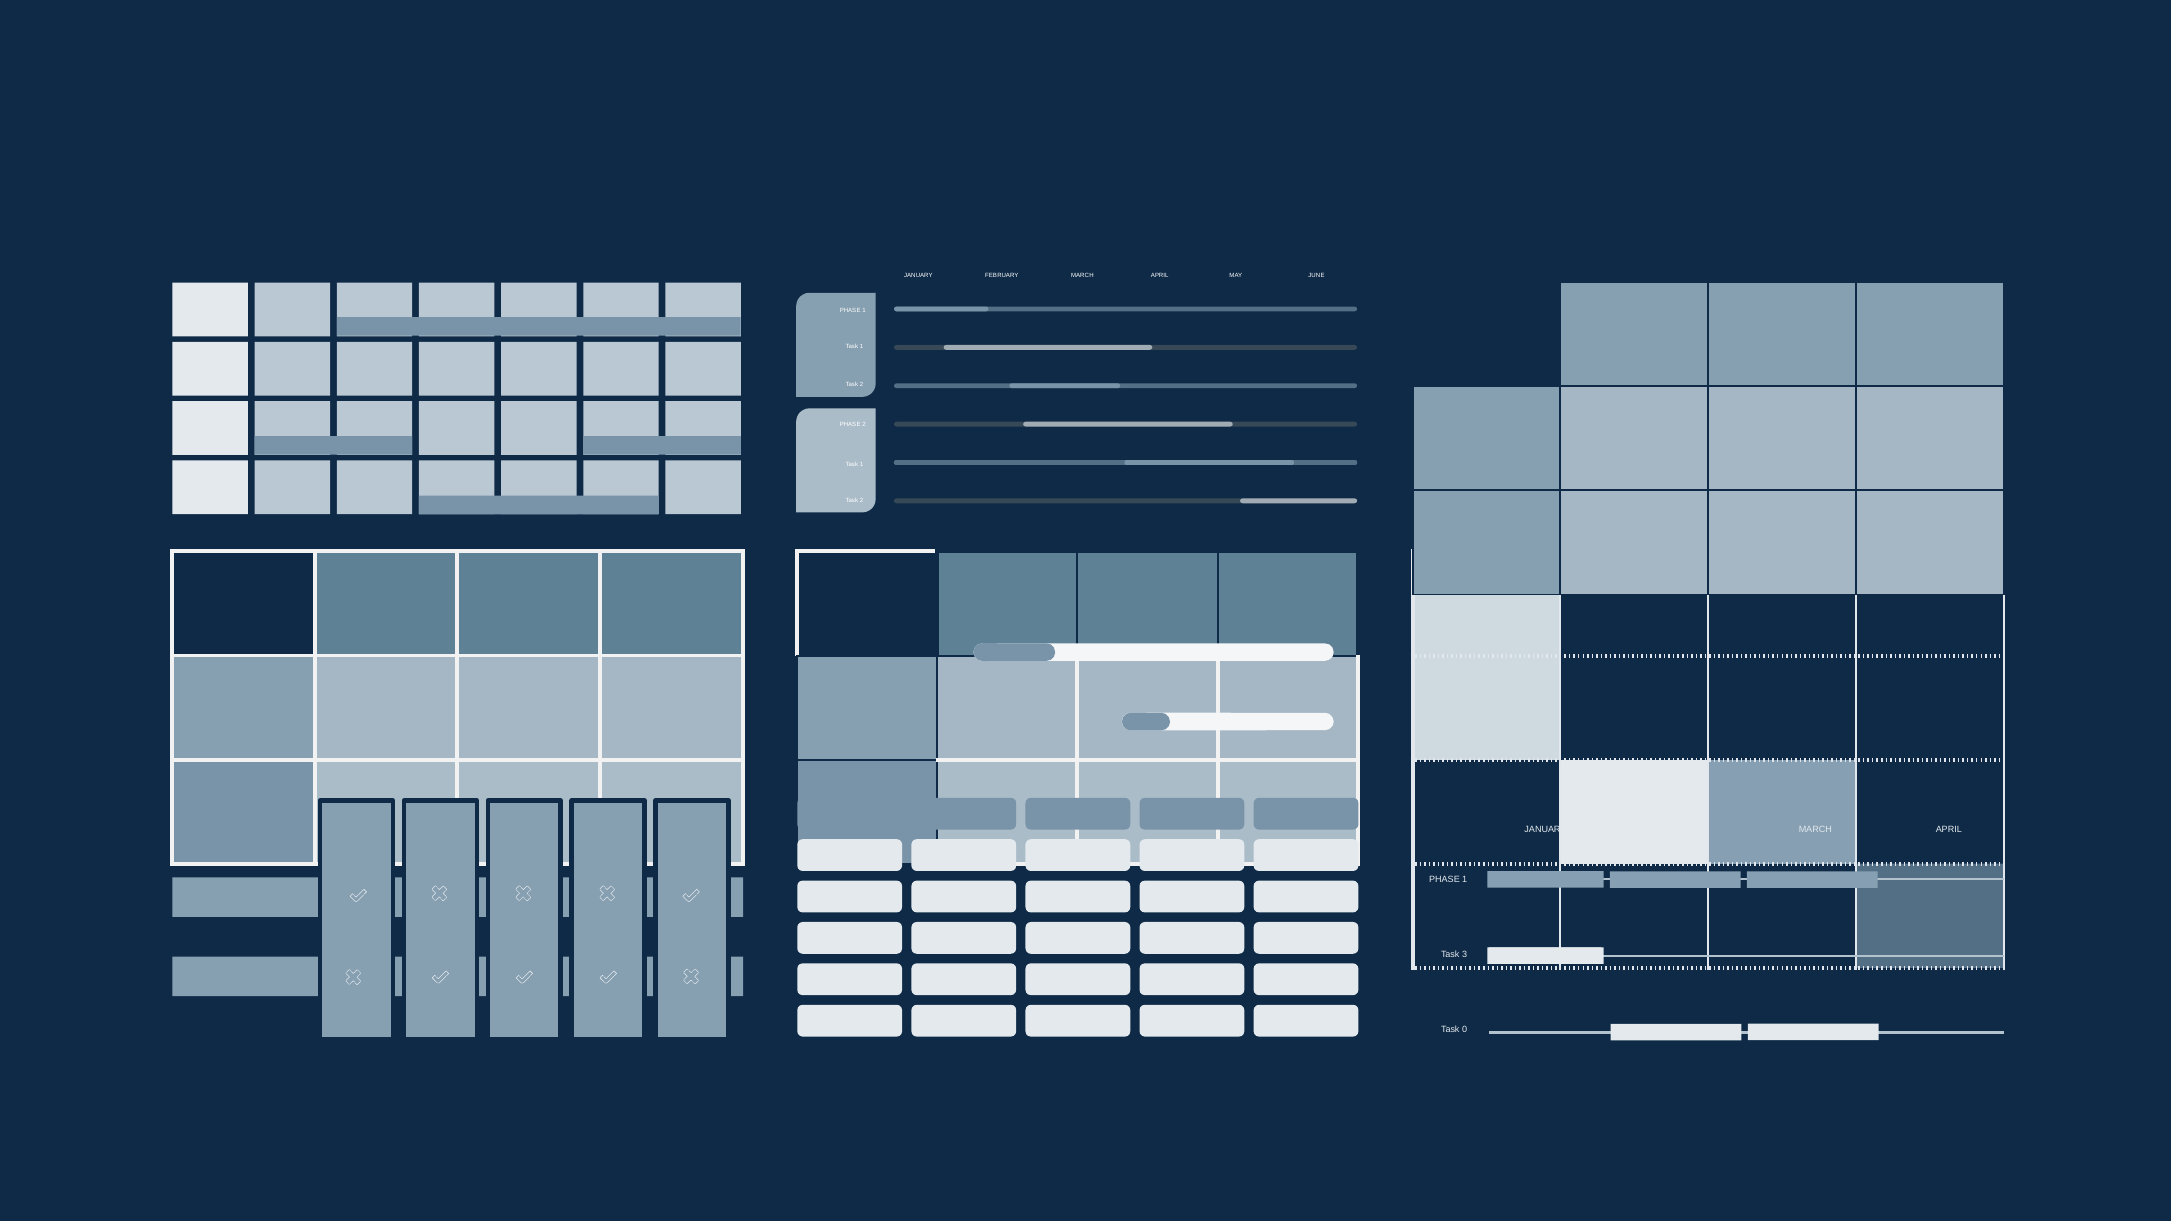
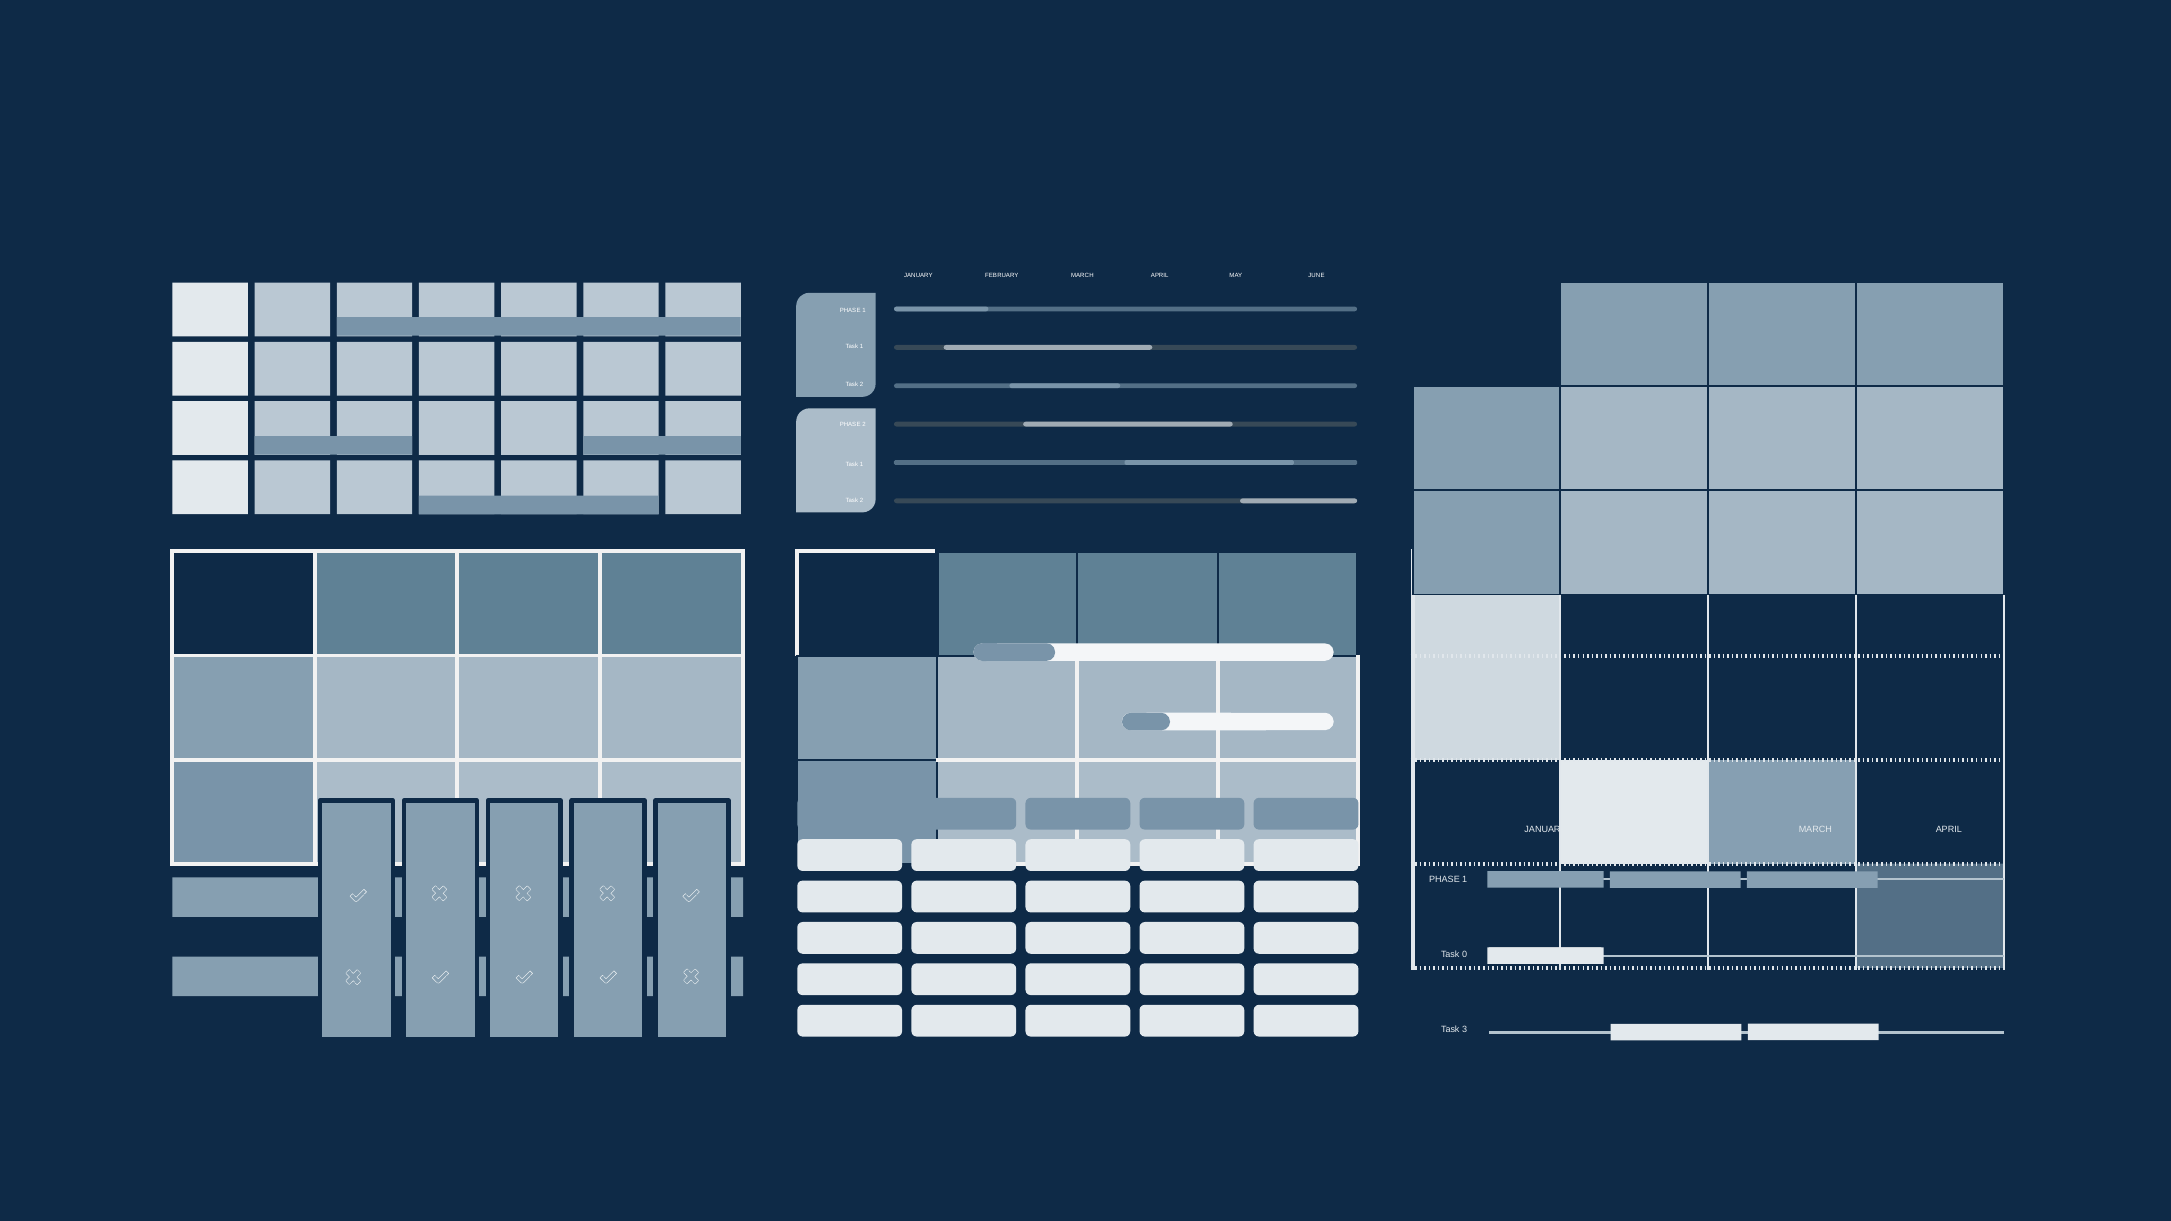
3: 3 -> 0 (1465, 955)
0: 0 -> 3 (1465, 1030)
